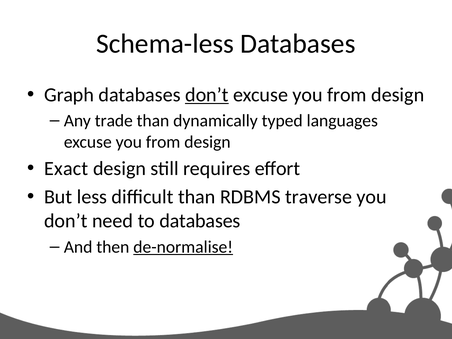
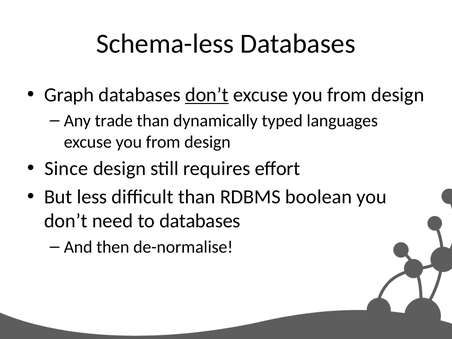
Exact: Exact -> Since (66, 169)
traverse: traverse -> boolean (319, 197)
de-normalise underline: present -> none (183, 247)
